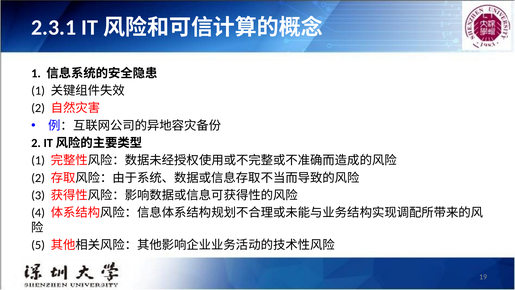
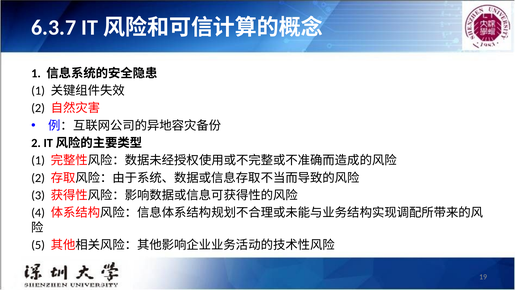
2.3.1: 2.3.1 -> 6.3.7 (54, 28)
